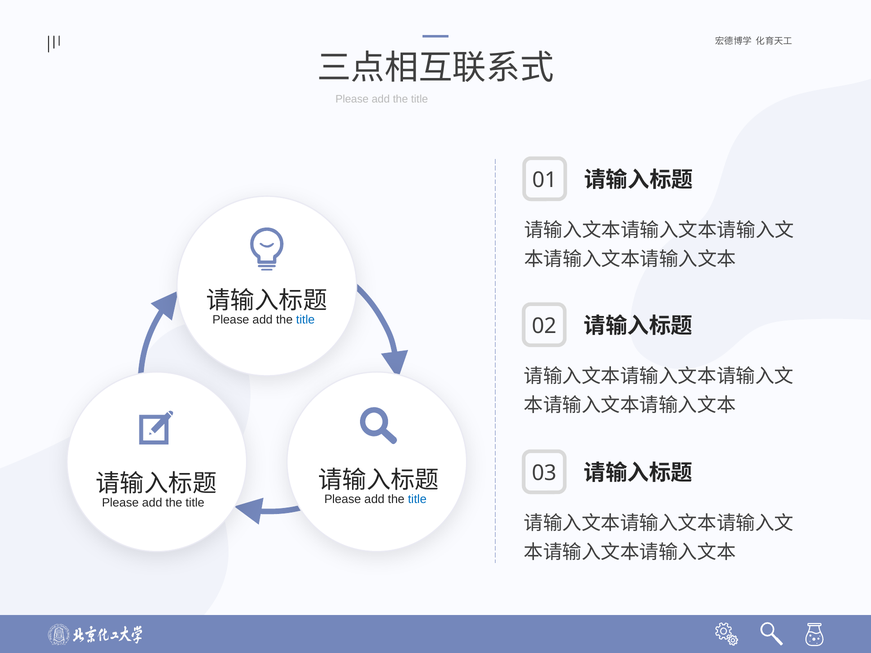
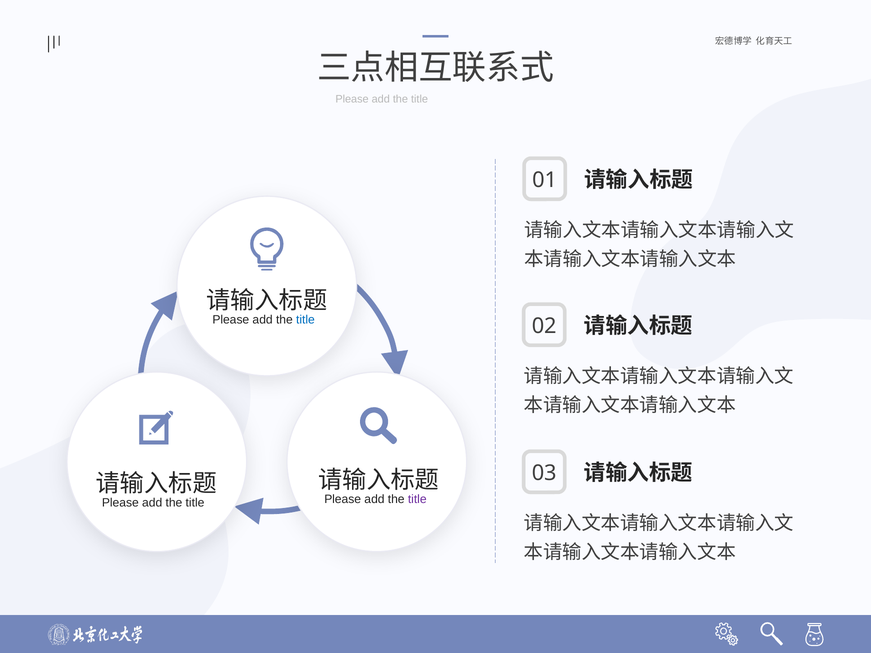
title colour: blue -> purple (417, 500)
